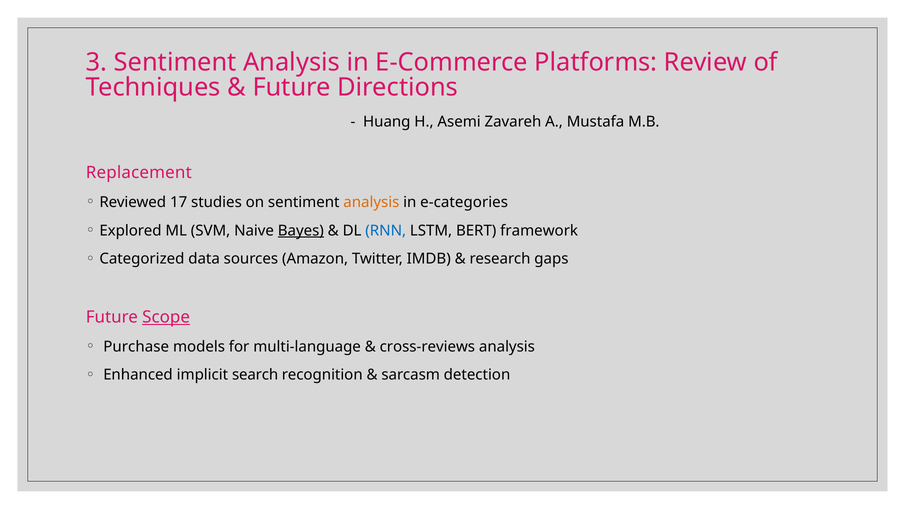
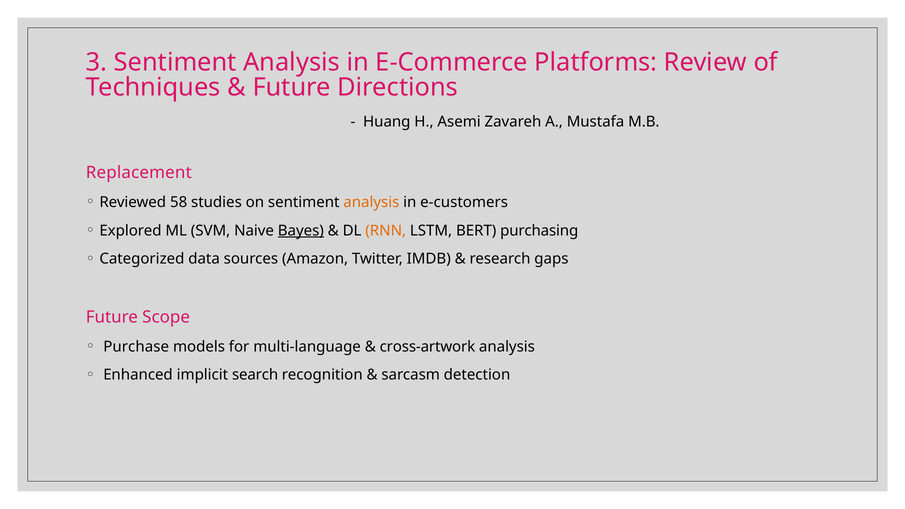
17: 17 -> 58 (179, 202)
e-categories: e-categories -> e-customers (464, 202)
RNN colour: blue -> orange (386, 231)
framework: framework -> purchasing (539, 231)
Scope underline: present -> none (166, 317)
cross-reviews: cross-reviews -> cross-artwork (427, 347)
